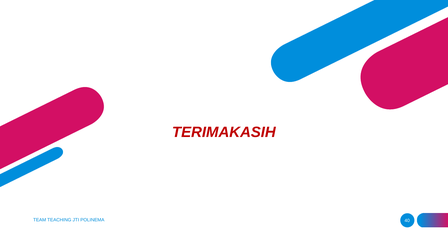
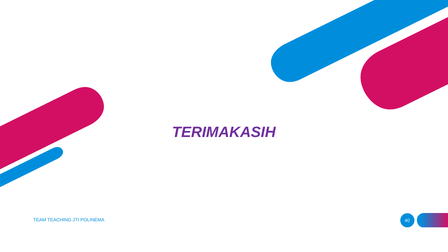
TERIMAKASIH colour: red -> purple (224, 132)
